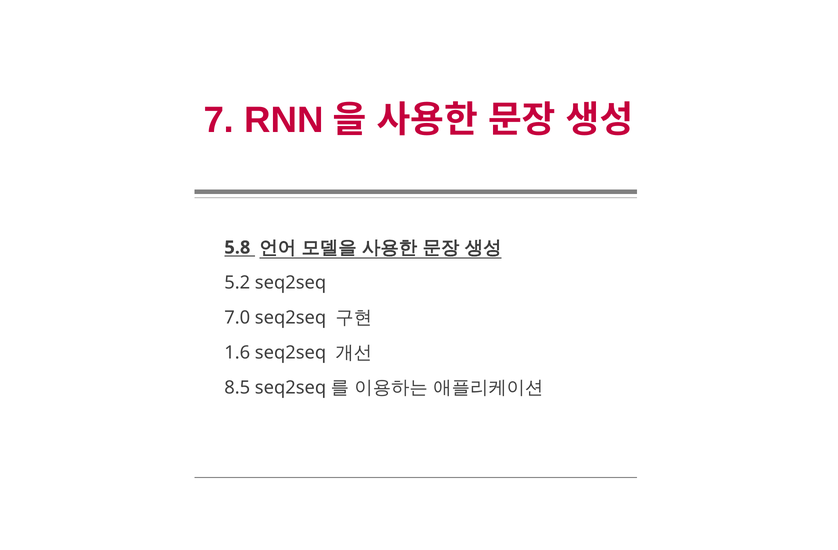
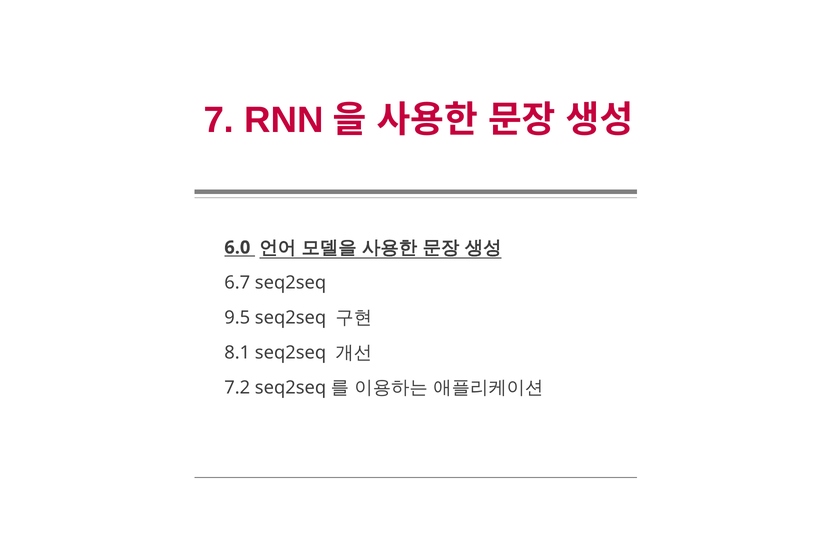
5.8: 5.8 -> 6.0 (237, 248)
5.2: 5.2 -> 6.7 (237, 283)
7.0: 7.0 -> 9.5 (237, 318)
1.6: 1.6 -> 8.1 (237, 353)
8.5: 8.5 -> 7.2 (237, 388)
